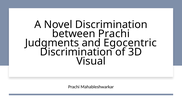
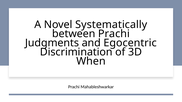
Novel Discrimination: Discrimination -> Systematically (111, 25)
Visual: Visual -> When (91, 61)
